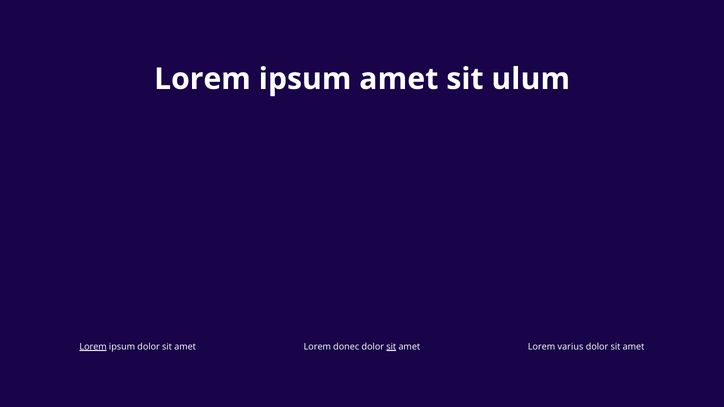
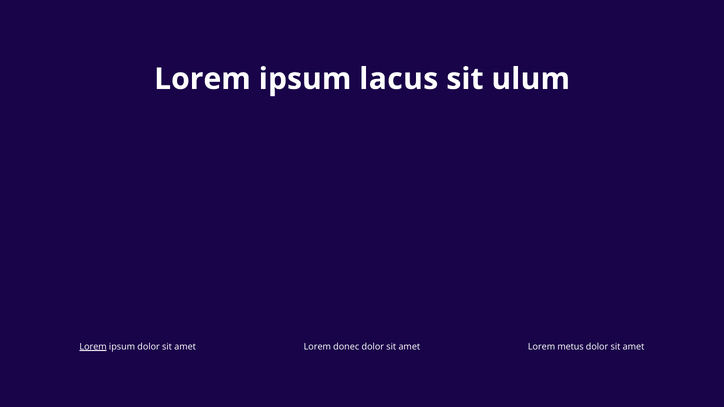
ipsum amet: amet -> lacus (399, 79)
sit underline: present -> none (391, 347)
varius: varius -> metus (571, 347)
